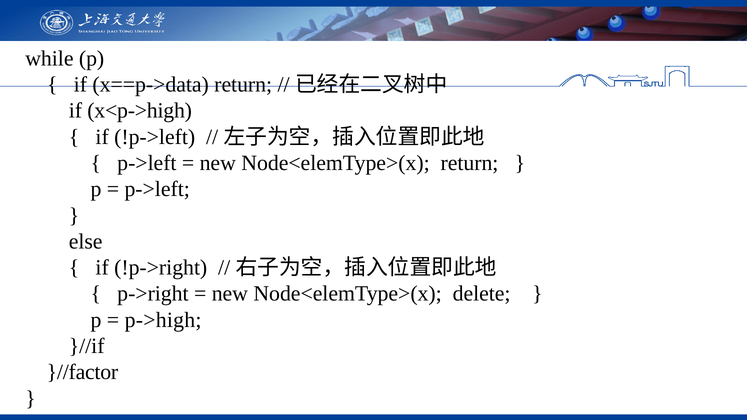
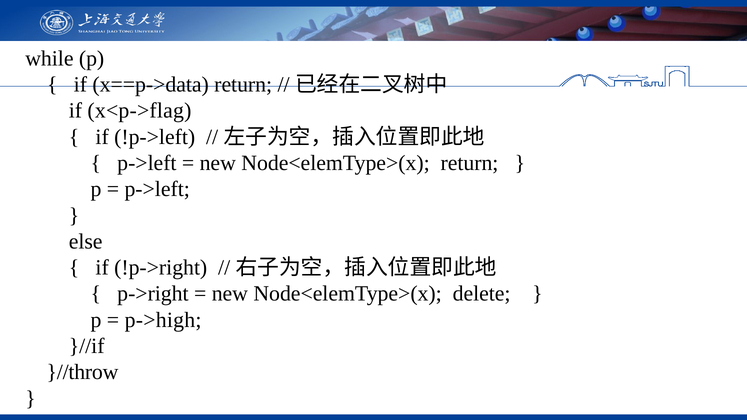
x<p->high: x<p->high -> x<p->flag (139, 111)
}//factor: }//factor -> }//throw (82, 372)
